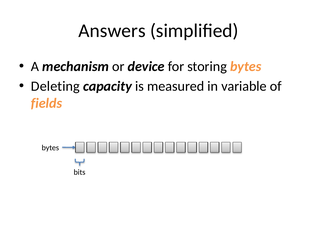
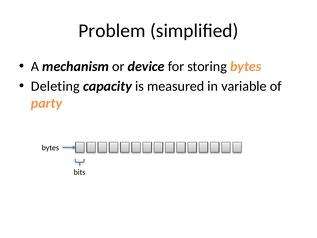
Answers: Answers -> Problem (112, 31)
fields: fields -> party (47, 103)
